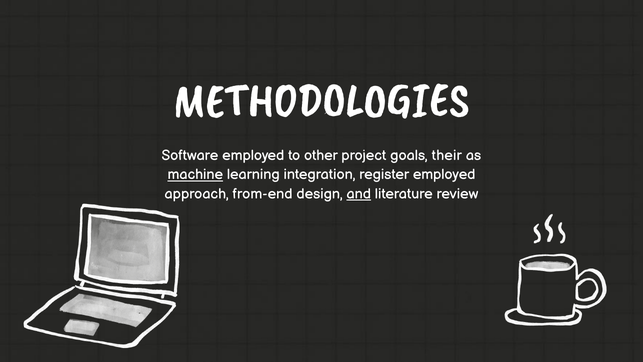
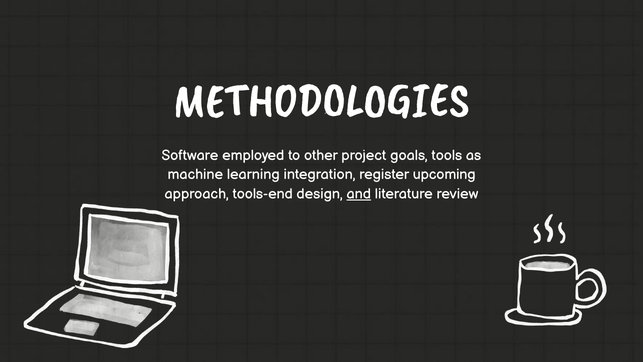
their: their -> tools (447, 156)
machine underline: present -> none (195, 175)
register employed: employed -> upcoming (444, 175)
from-end: from-end -> tools-end (263, 194)
